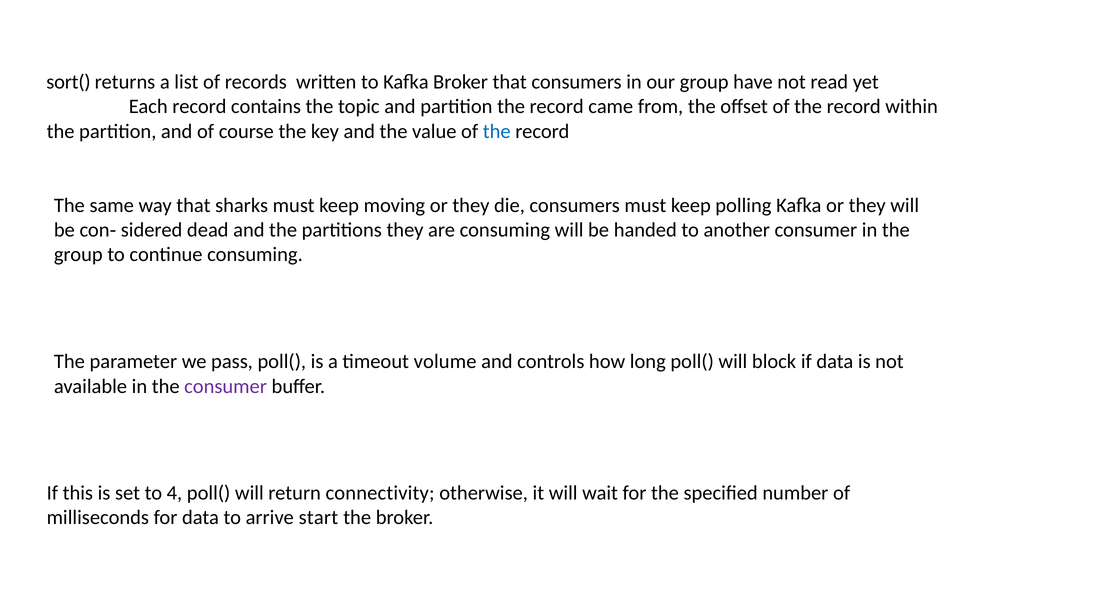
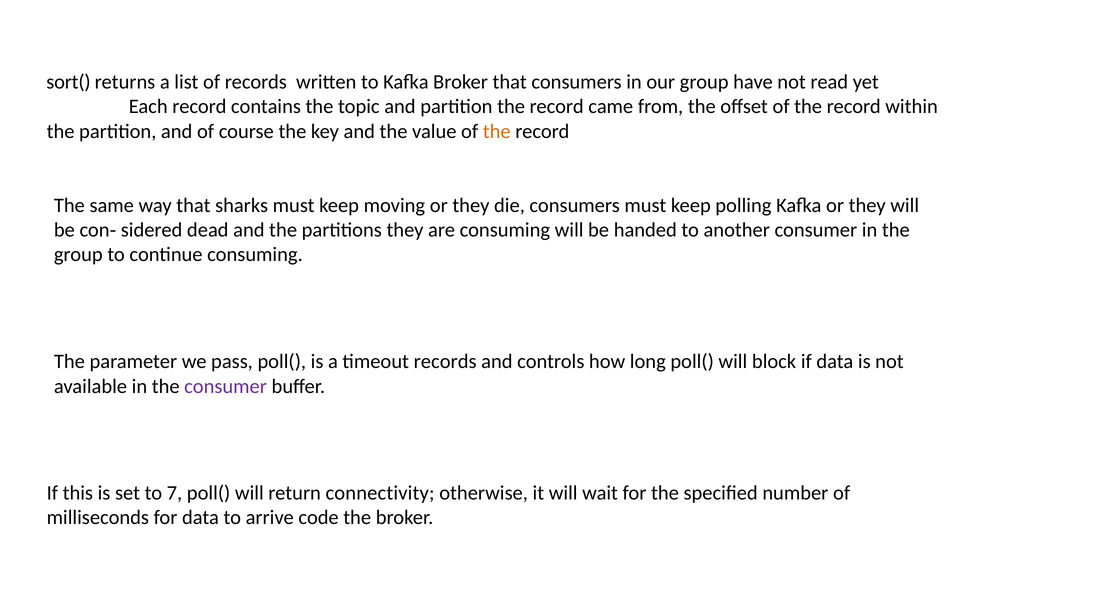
the colour: blue -> orange (497, 131)
timeout volume: volume -> records (445, 362)
4: 4 -> 7 (174, 493)
start: start -> code (319, 518)
